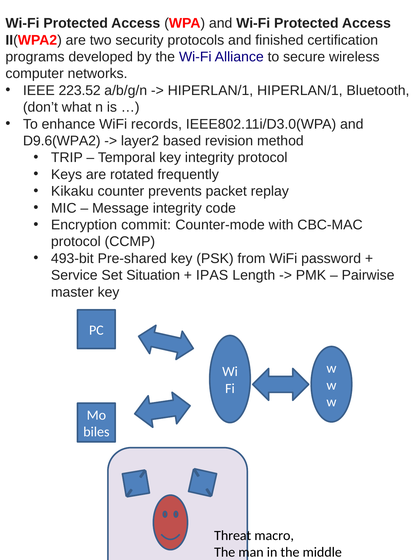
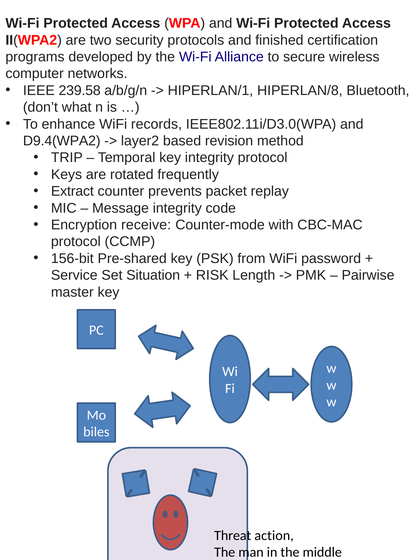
223.52: 223.52 -> 239.58 (80, 90)
HIPERLAN/1 HIPERLAN/1: HIPERLAN/1 -> HIPERLAN/8 (300, 90)
D9.6(WPA2: D9.6(WPA2 -> D9.4(WPA2 (62, 141)
Kikaku: Kikaku -> Extract (72, 191)
commit: commit -> receive (146, 225)
493-bit: 493-bit -> 156-bit (72, 258)
IPAS: IPAS -> RISK (212, 275)
macro: macro -> action (274, 535)
